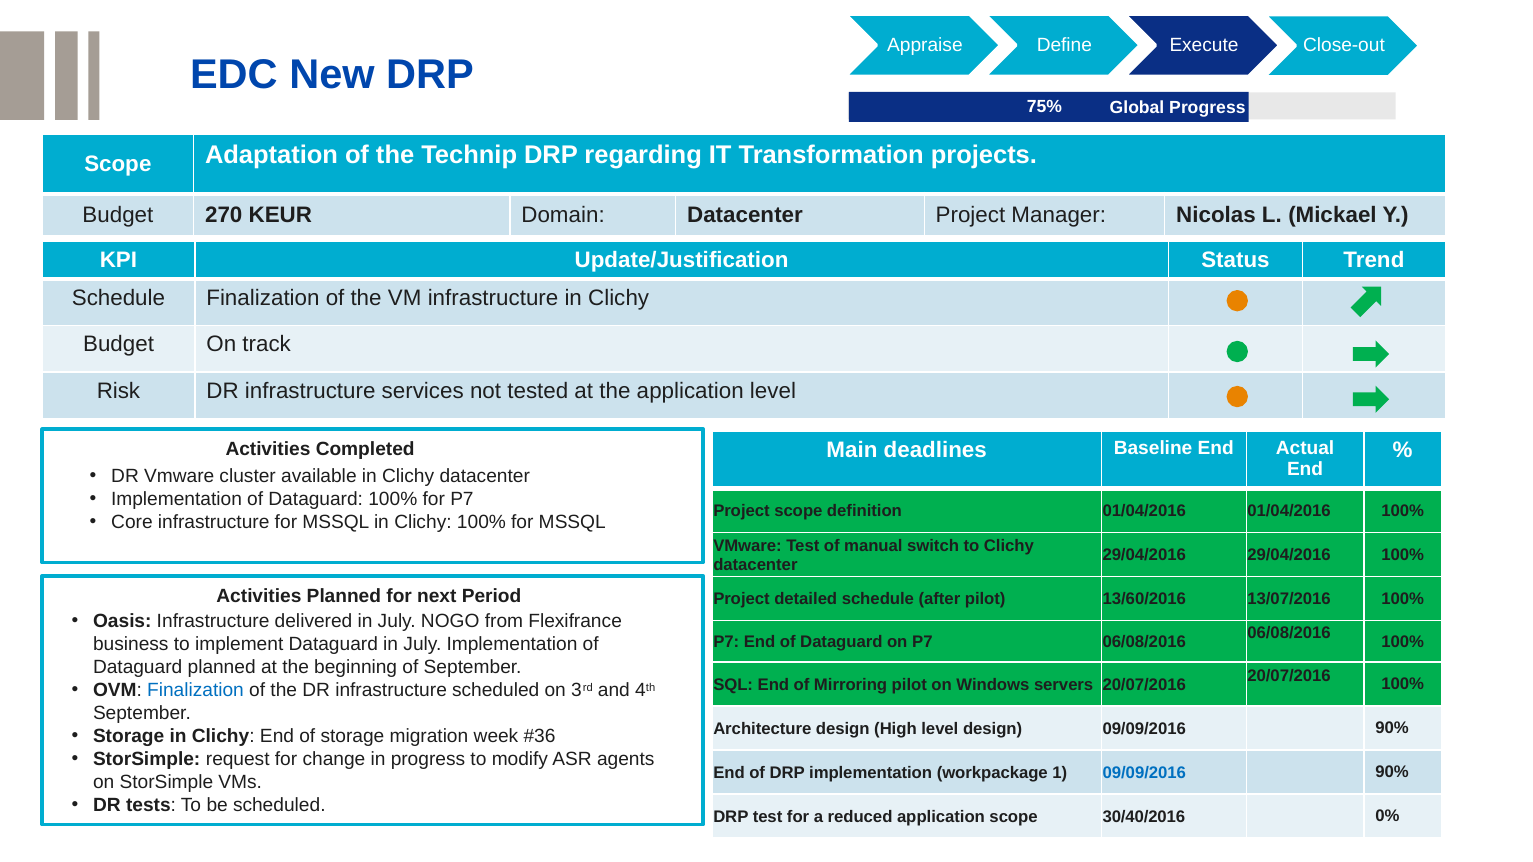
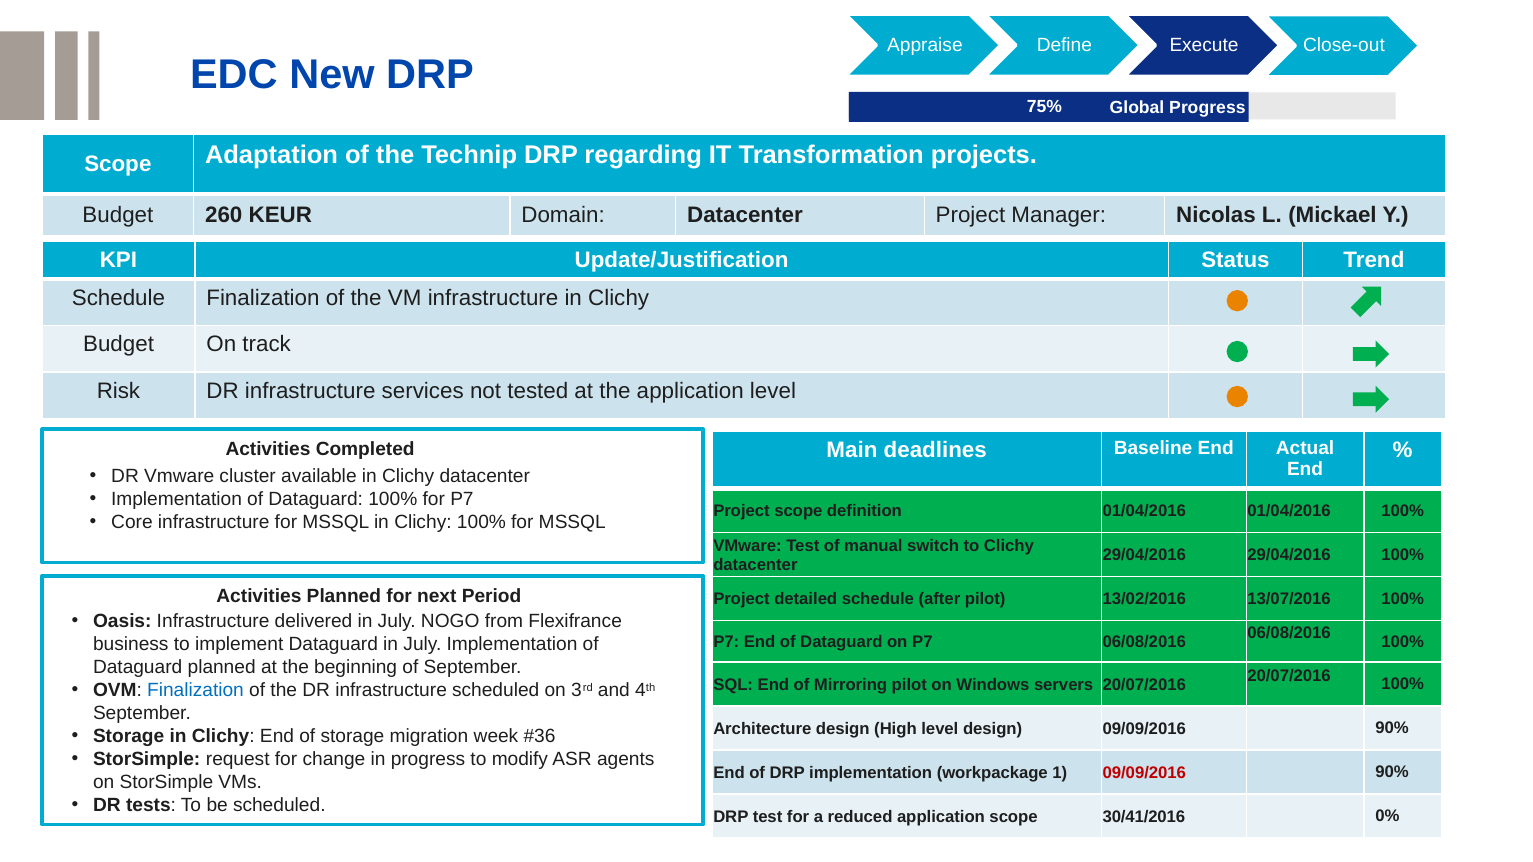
270: 270 -> 260 (224, 215)
13/60/2016: 13/60/2016 -> 13/02/2016 (1144, 600)
09/09/2016 colour: blue -> red (1144, 773)
30/40/2016: 30/40/2016 -> 30/41/2016 (1144, 817)
